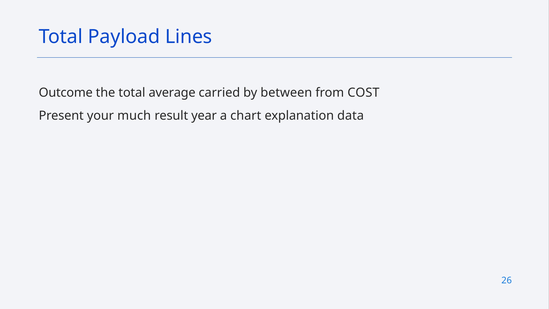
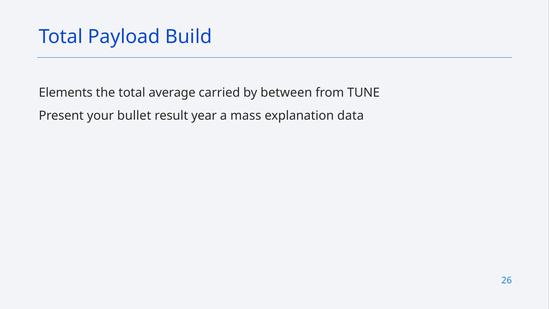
Lines: Lines -> Build (189, 37)
Outcome: Outcome -> Elements (66, 93)
COST: COST -> TUNE (364, 93)
much: much -> bullet (134, 116)
chart: chart -> mass (246, 116)
